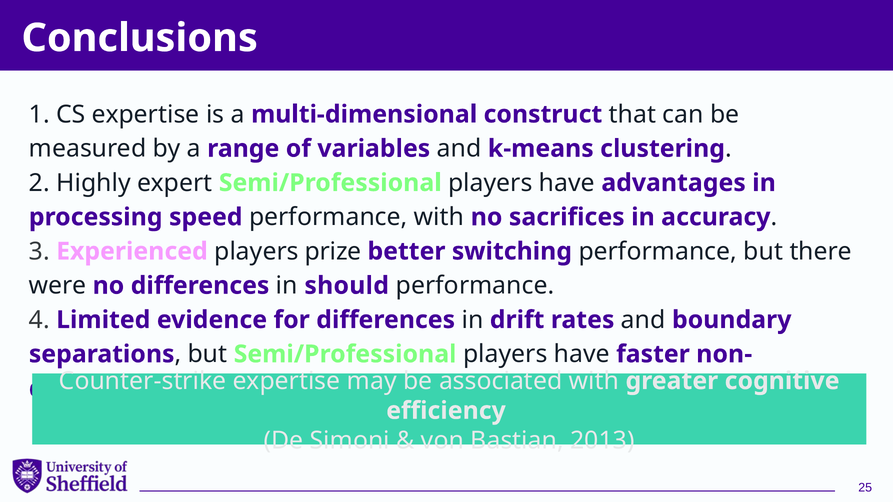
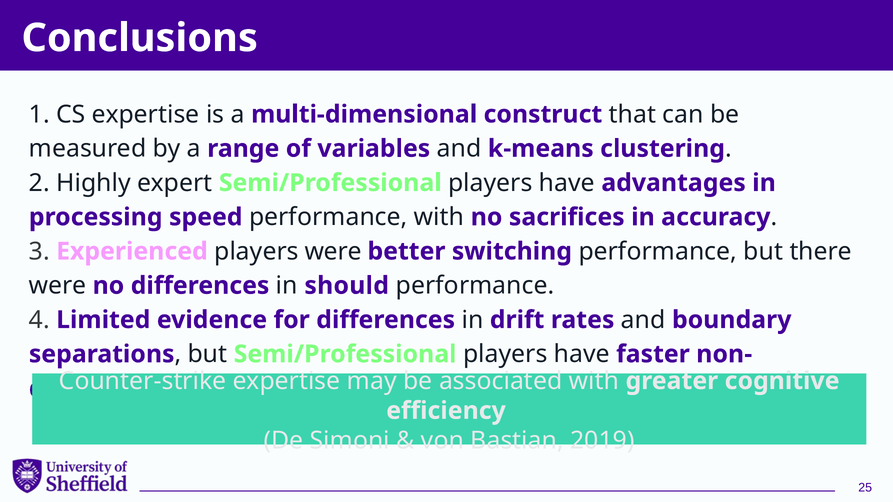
players prize: prize -> were (333, 252)
2013: 2013 -> 2019 (602, 441)
